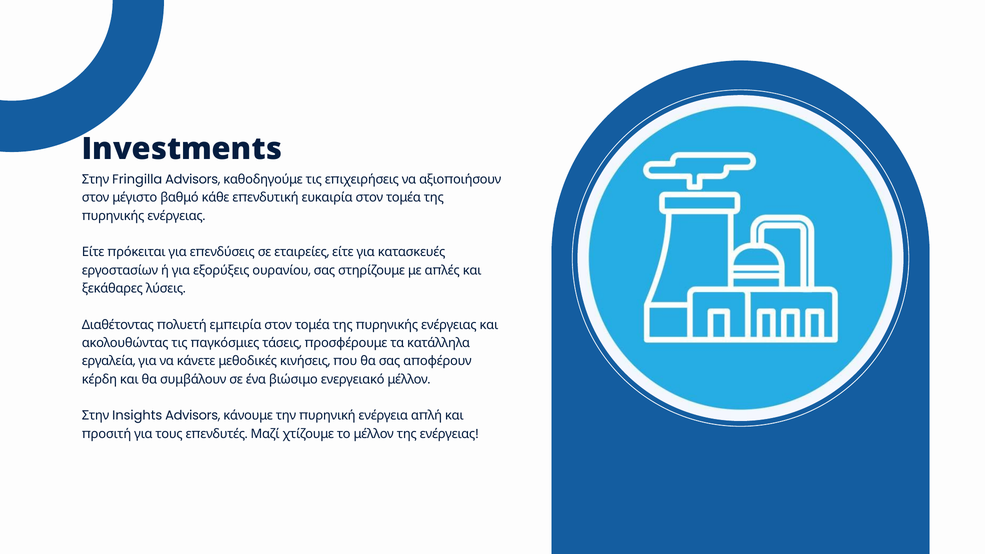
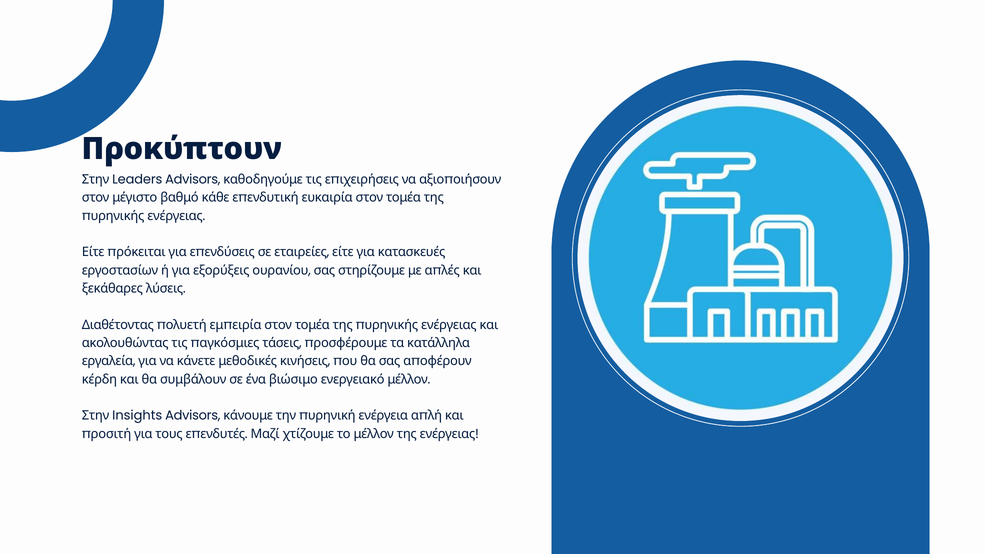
Investments: Investments -> Προκύπτουν (182, 149)
Fringilla: Fringilla -> Leaders (137, 179)
